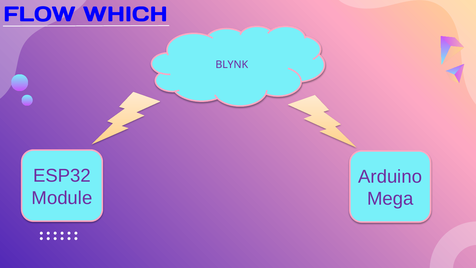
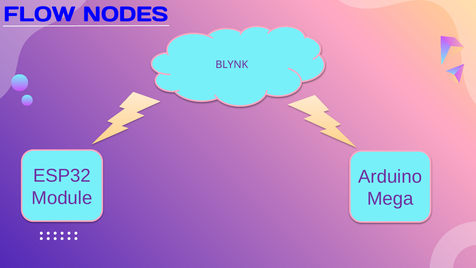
WHICH: WHICH -> NODES (126, 15)
